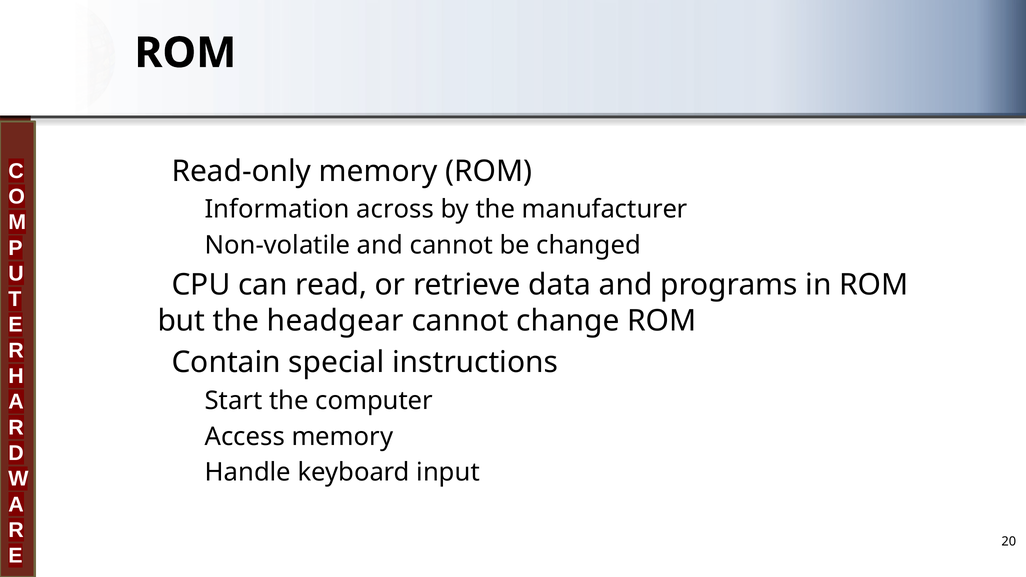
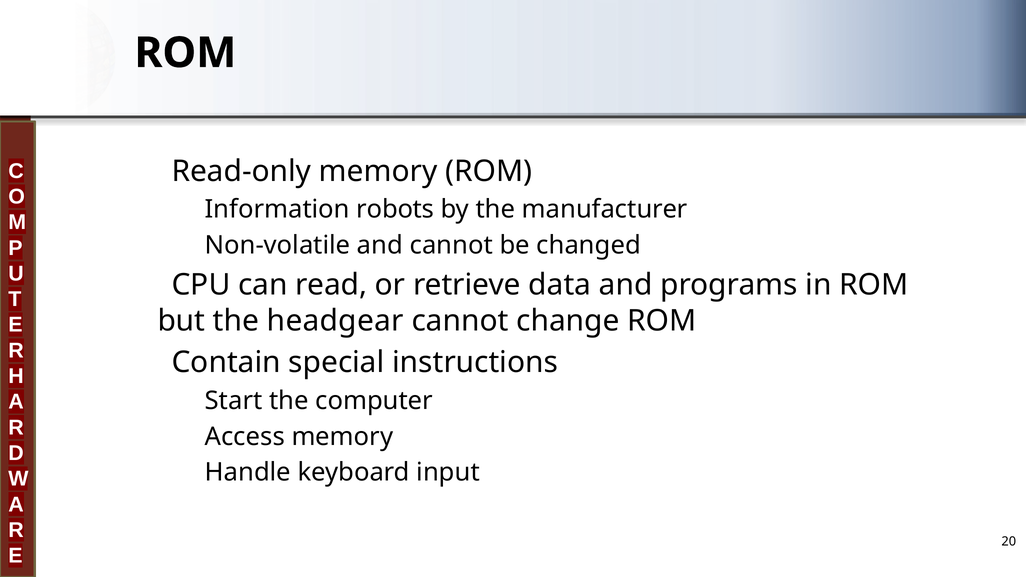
across: across -> robots (395, 209)
